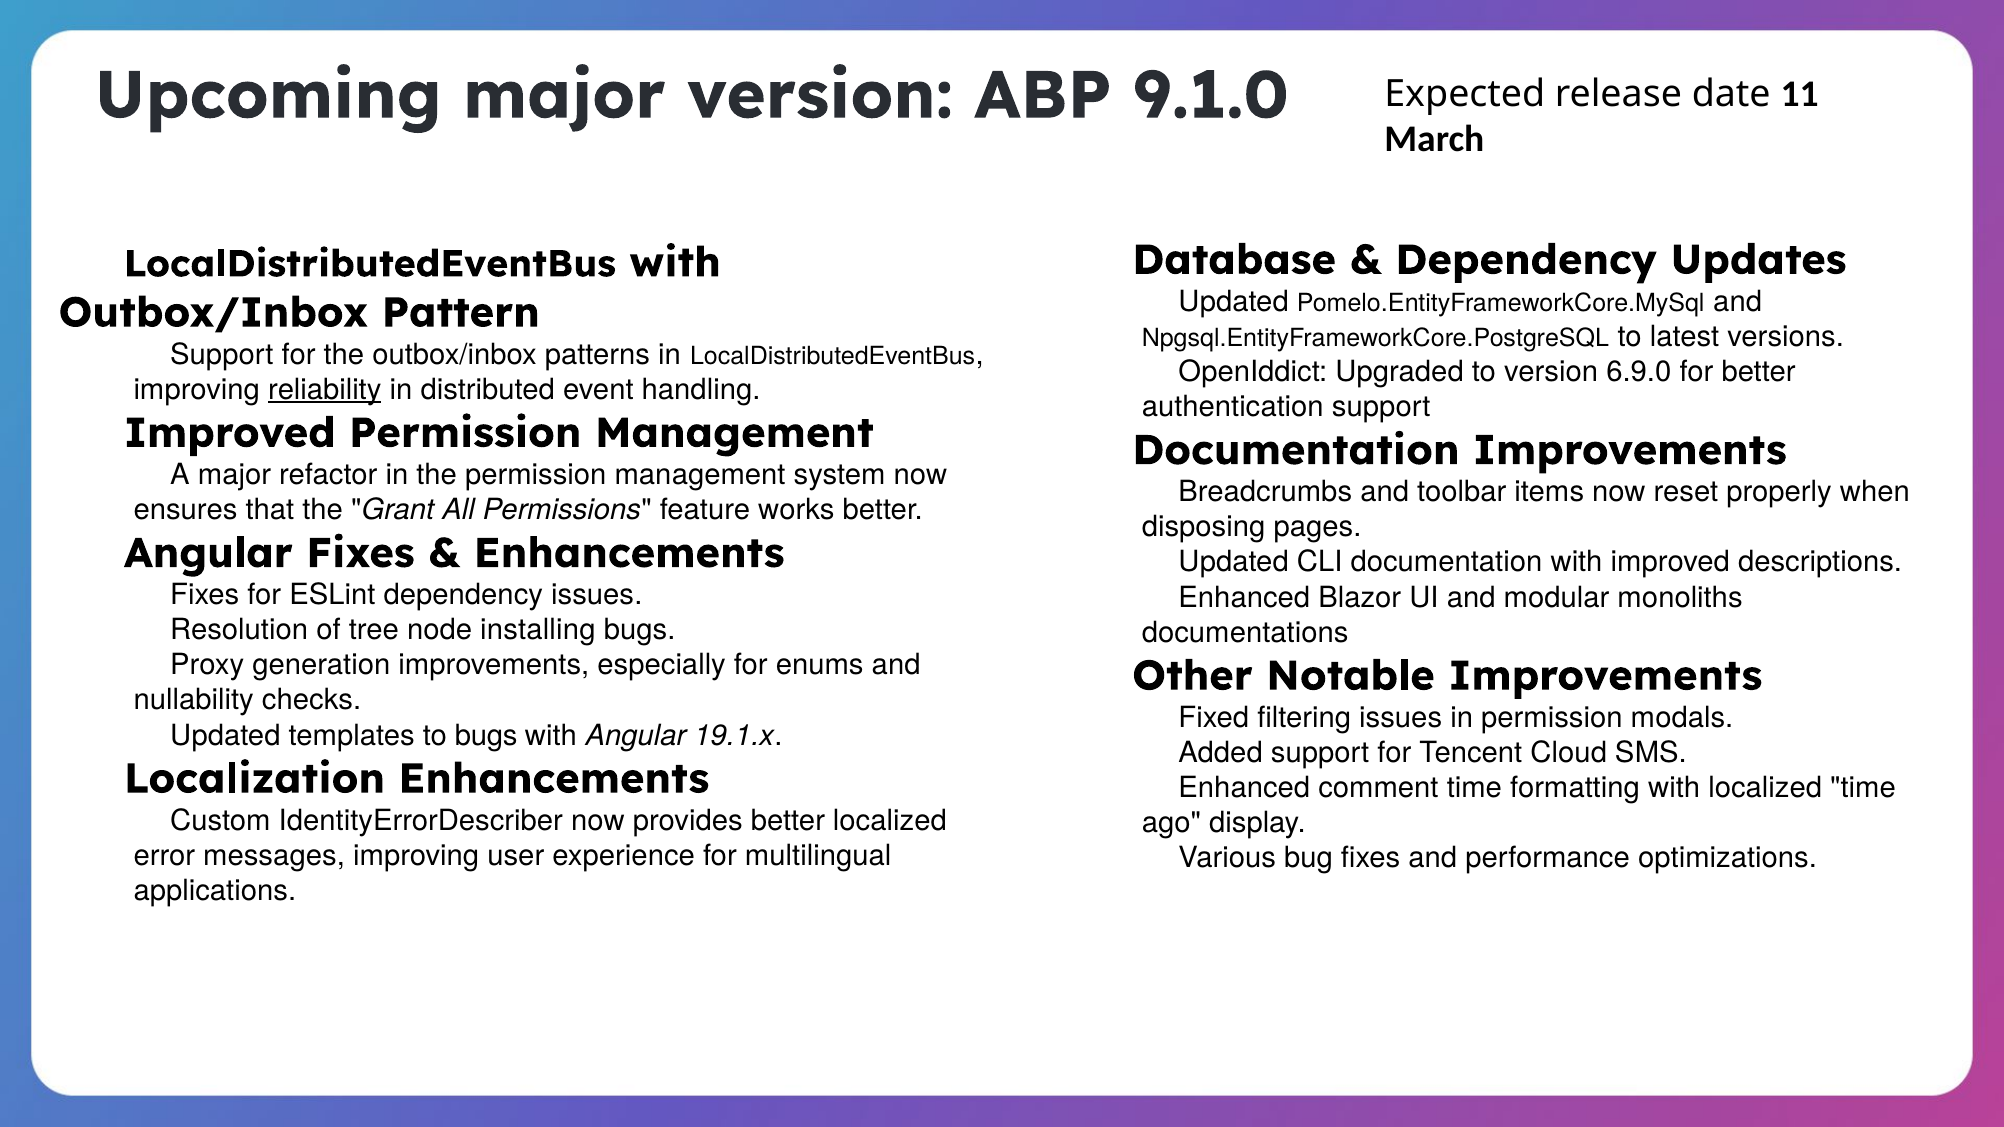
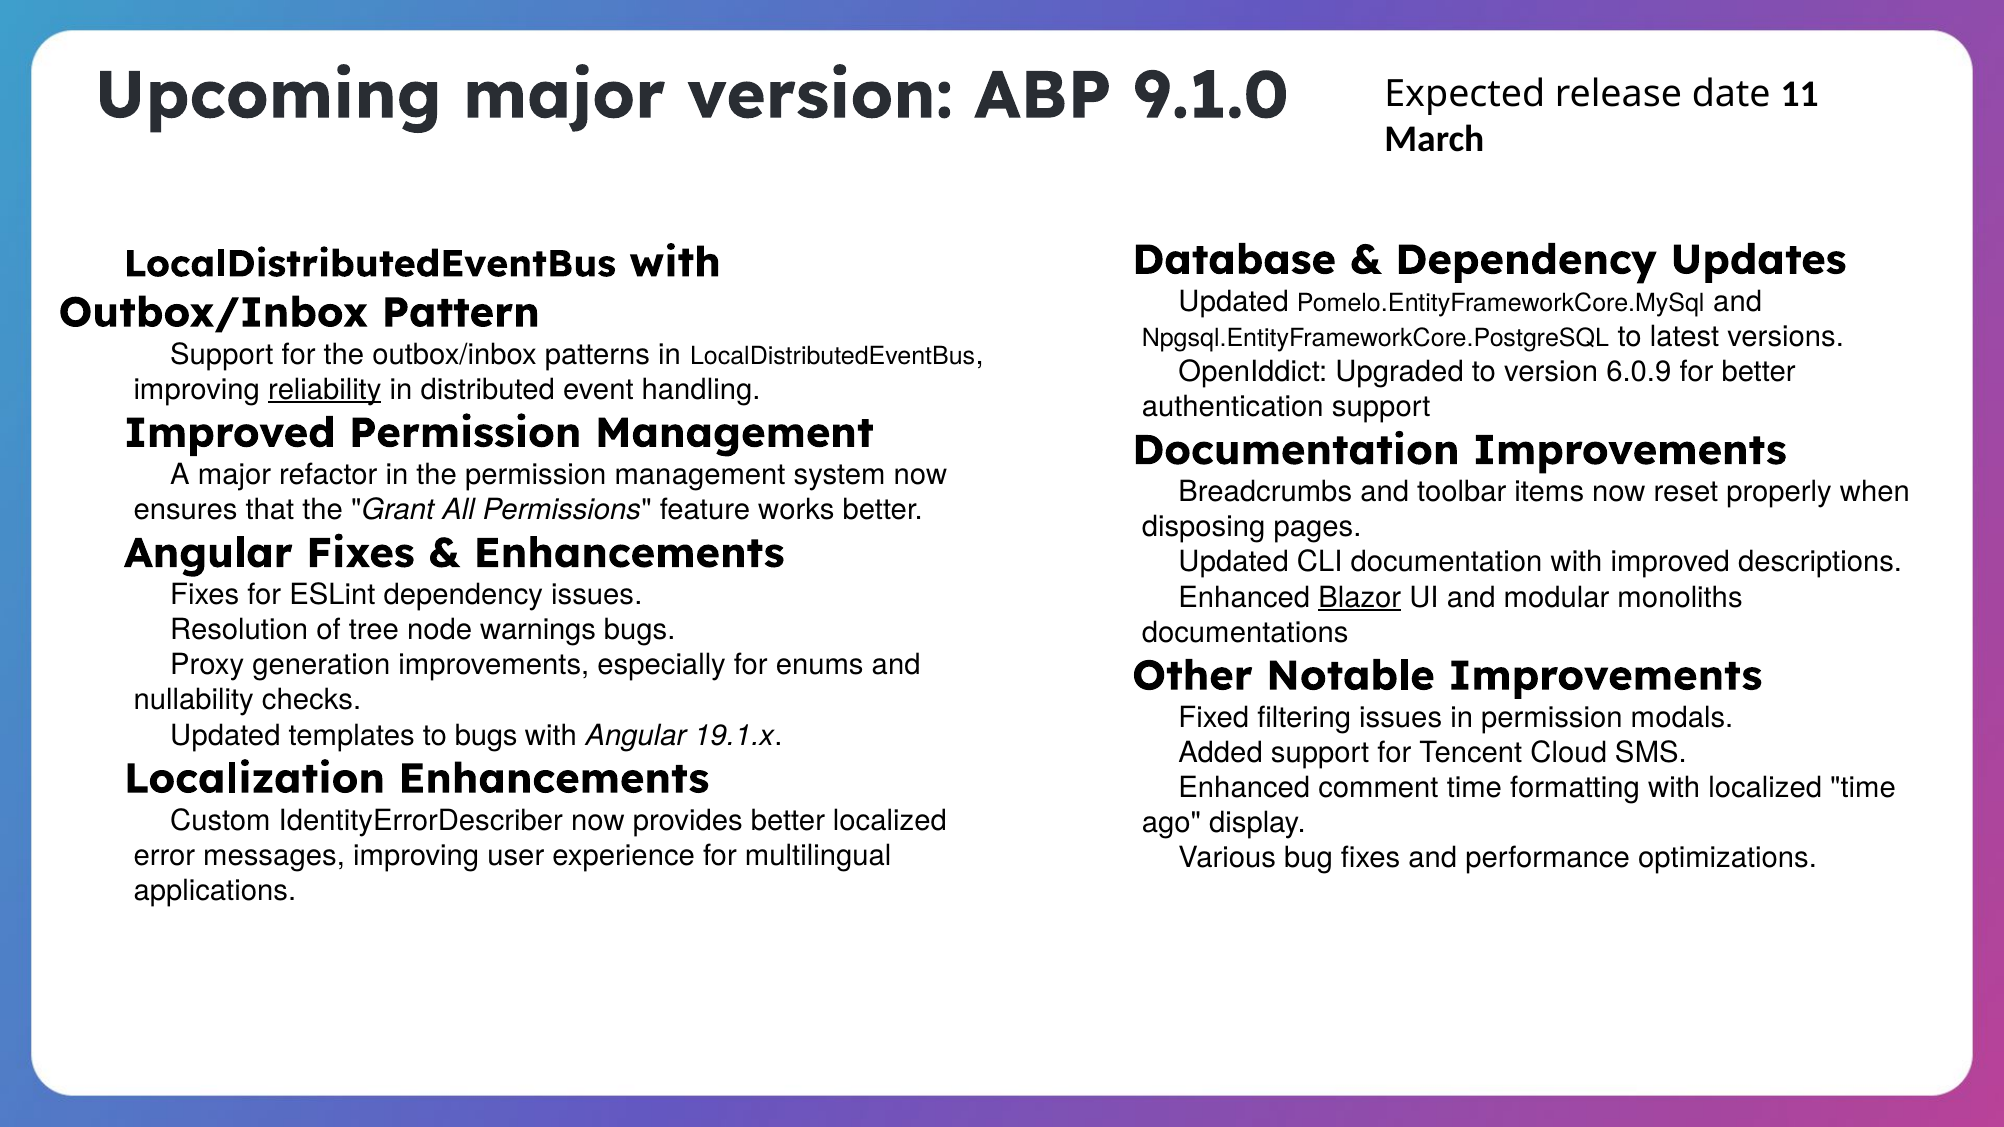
6.9.0: 6.9.0 -> 6.0.9 (1639, 372)
Blazor underline: none -> present (1360, 598)
installing: installing -> warnings (538, 630)
